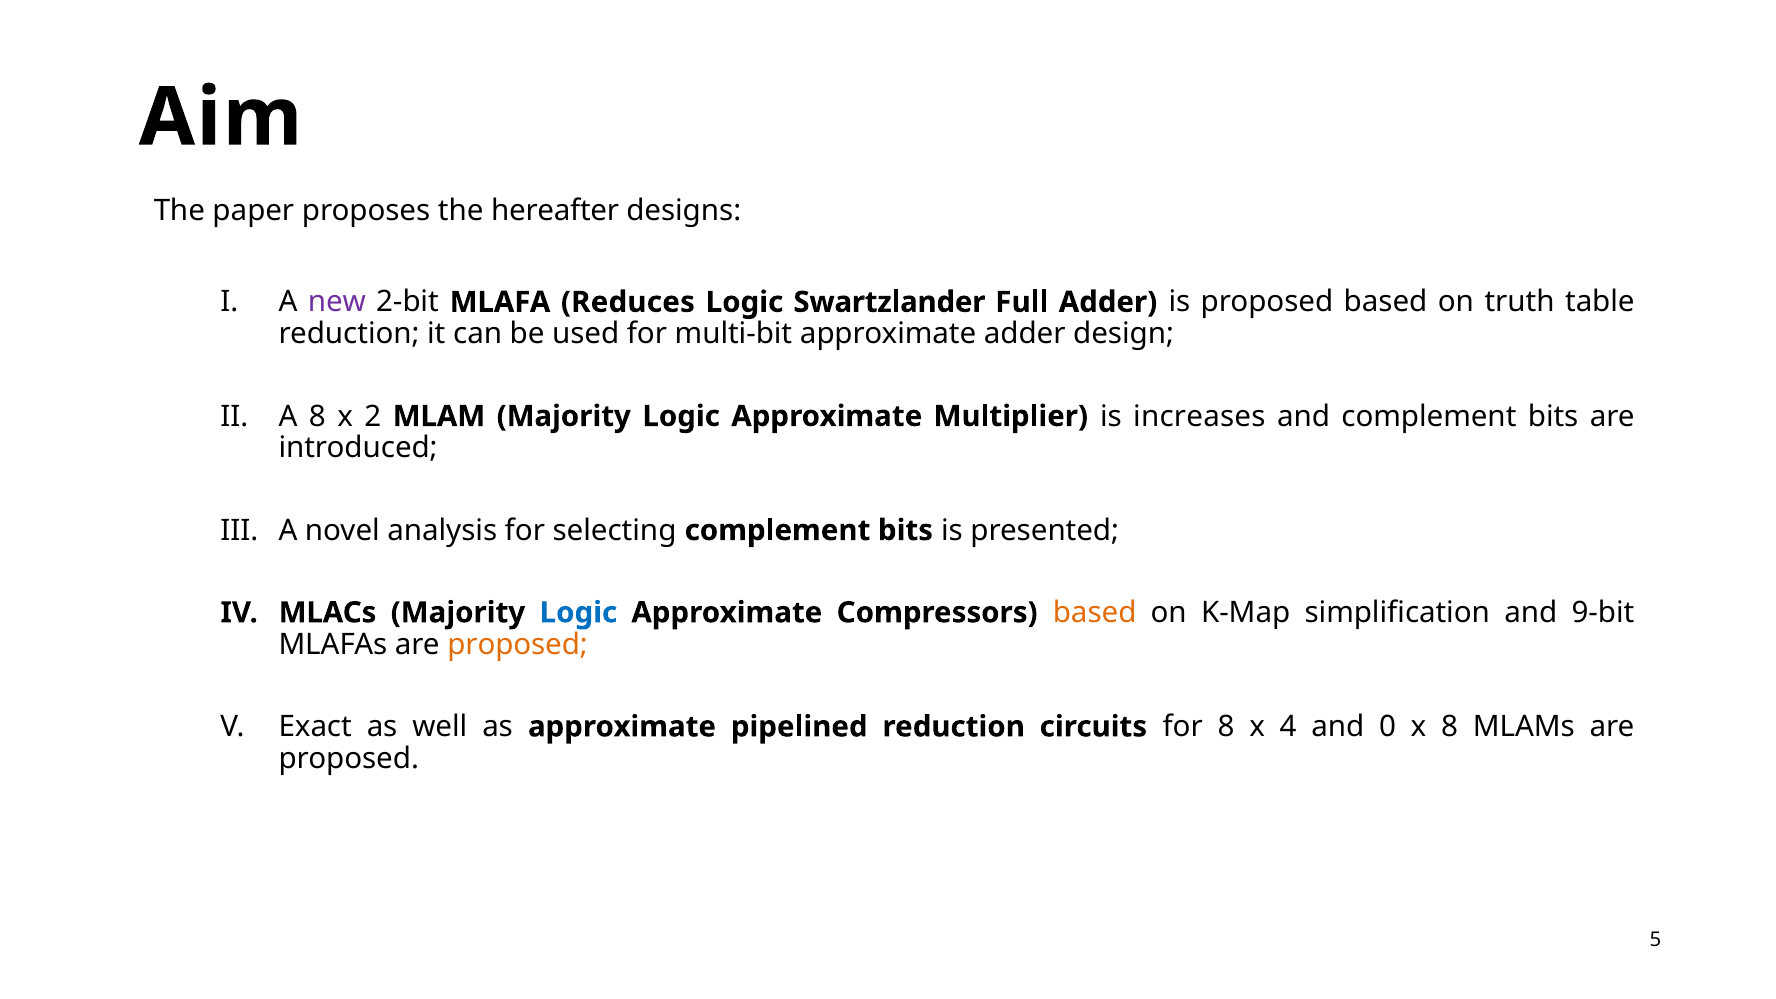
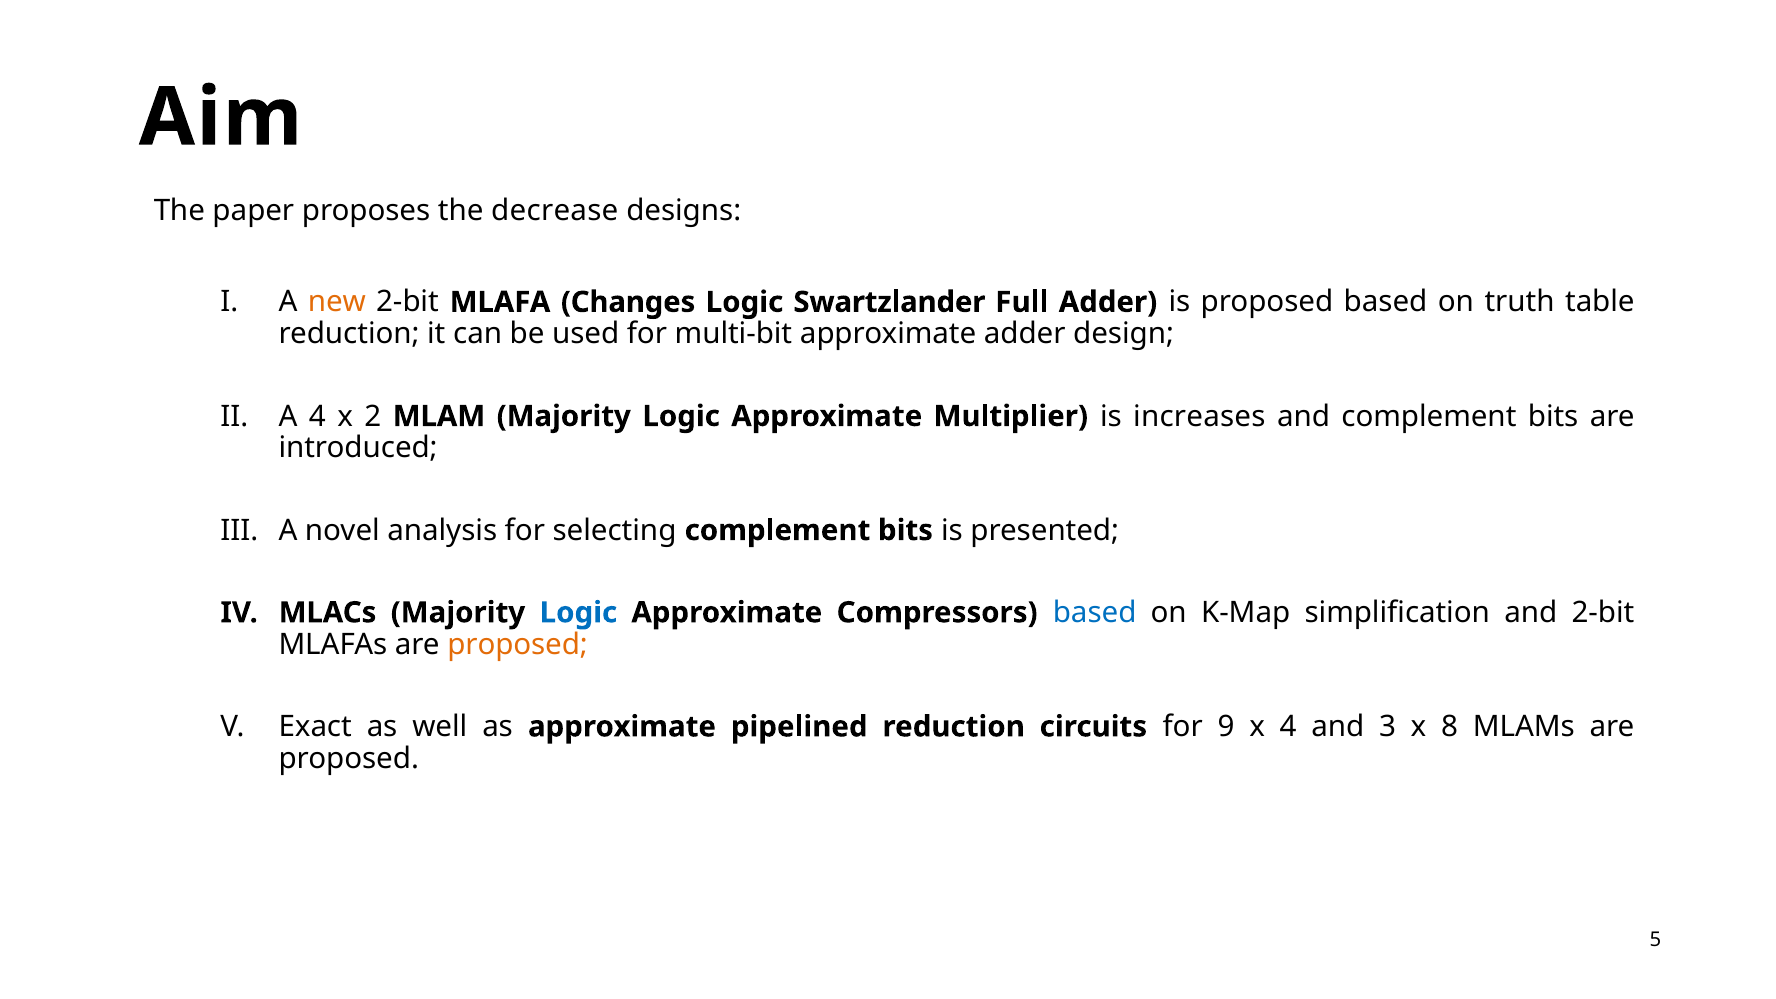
hereafter: hereafter -> decrease (555, 211)
new colour: purple -> orange (337, 302)
Reduces: Reduces -> Changes (628, 302)
A 8: 8 -> 4 (317, 416)
based colour: orange -> blue (1095, 613)
and 9-bit: 9-bit -> 2-bit (1603, 613)
for 8: 8 -> 9 (1226, 727)
0: 0 -> 3 (1388, 727)
